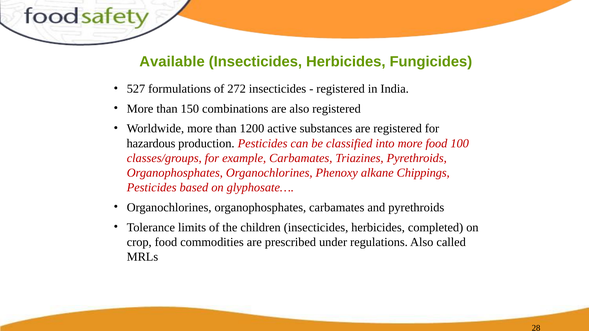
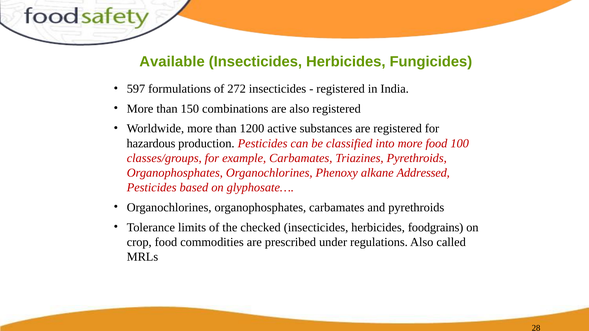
527: 527 -> 597 (136, 89)
Chippings: Chippings -> Addressed (423, 173)
children: children -> checked (261, 228)
completed: completed -> foodgrains (436, 228)
